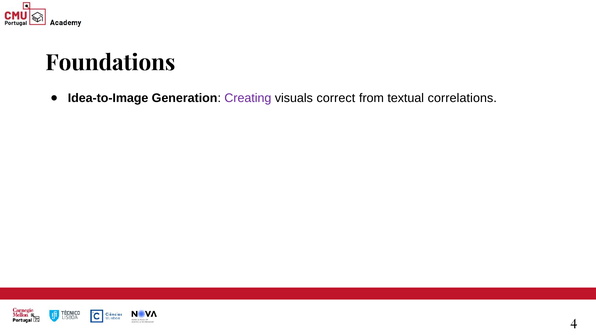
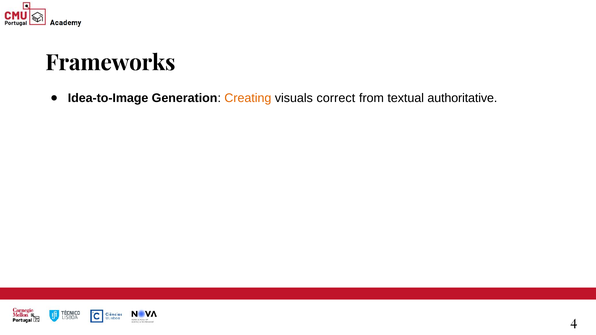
Foundations: Foundations -> Frameworks (110, 63)
Creating colour: purple -> orange (248, 98)
correlations: correlations -> authoritative (462, 98)
